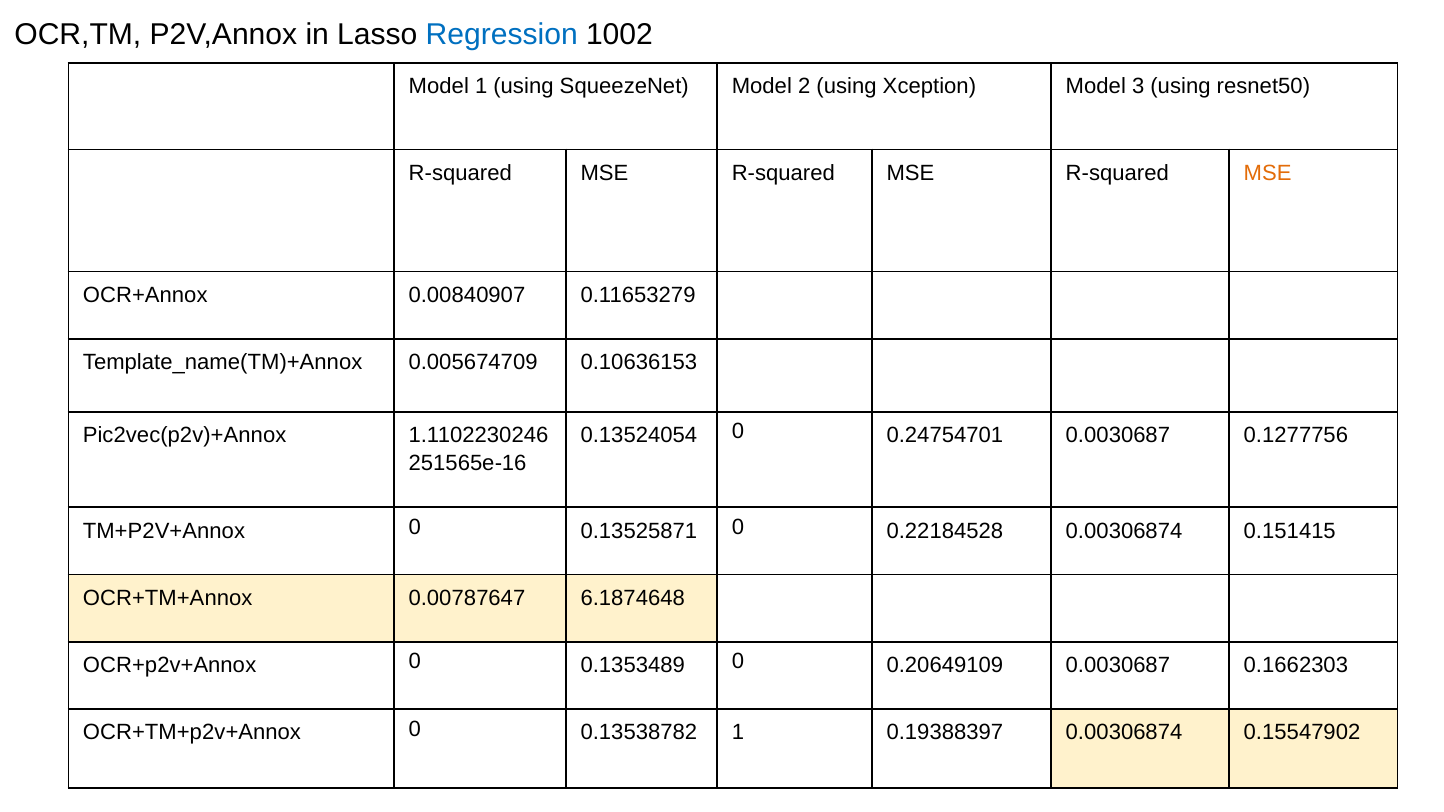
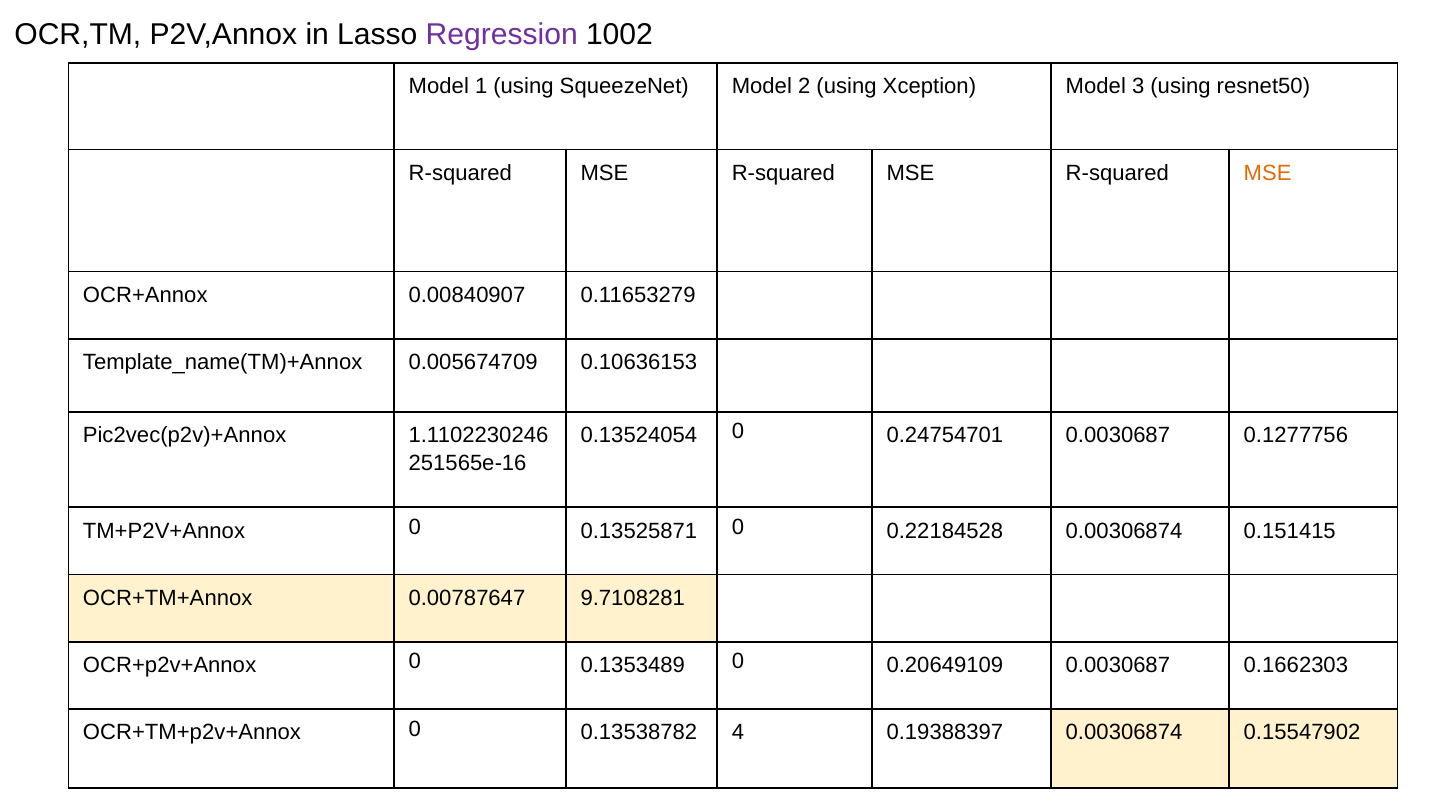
Regression colour: blue -> purple (502, 35)
6.1874648: 6.1874648 -> 9.7108281 (633, 598)
0.13538782 1: 1 -> 4 (738, 733)
